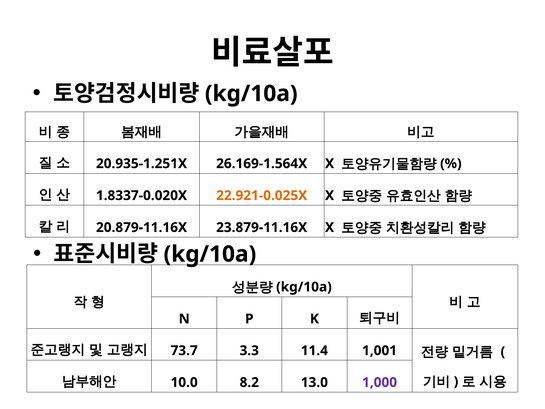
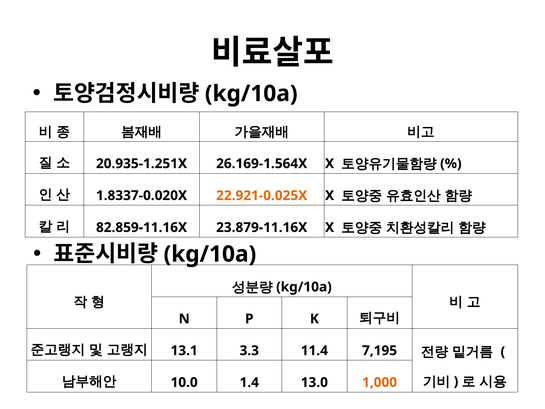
20.879-11.16X: 20.879-11.16X -> 82.859-11.16X (142, 227)
73.7: 73.7 -> 13.1 (184, 350)
1,001: 1,001 -> 7,195 (380, 350)
8.2: 8.2 -> 1.4 (249, 382)
1,000 colour: purple -> orange (380, 382)
